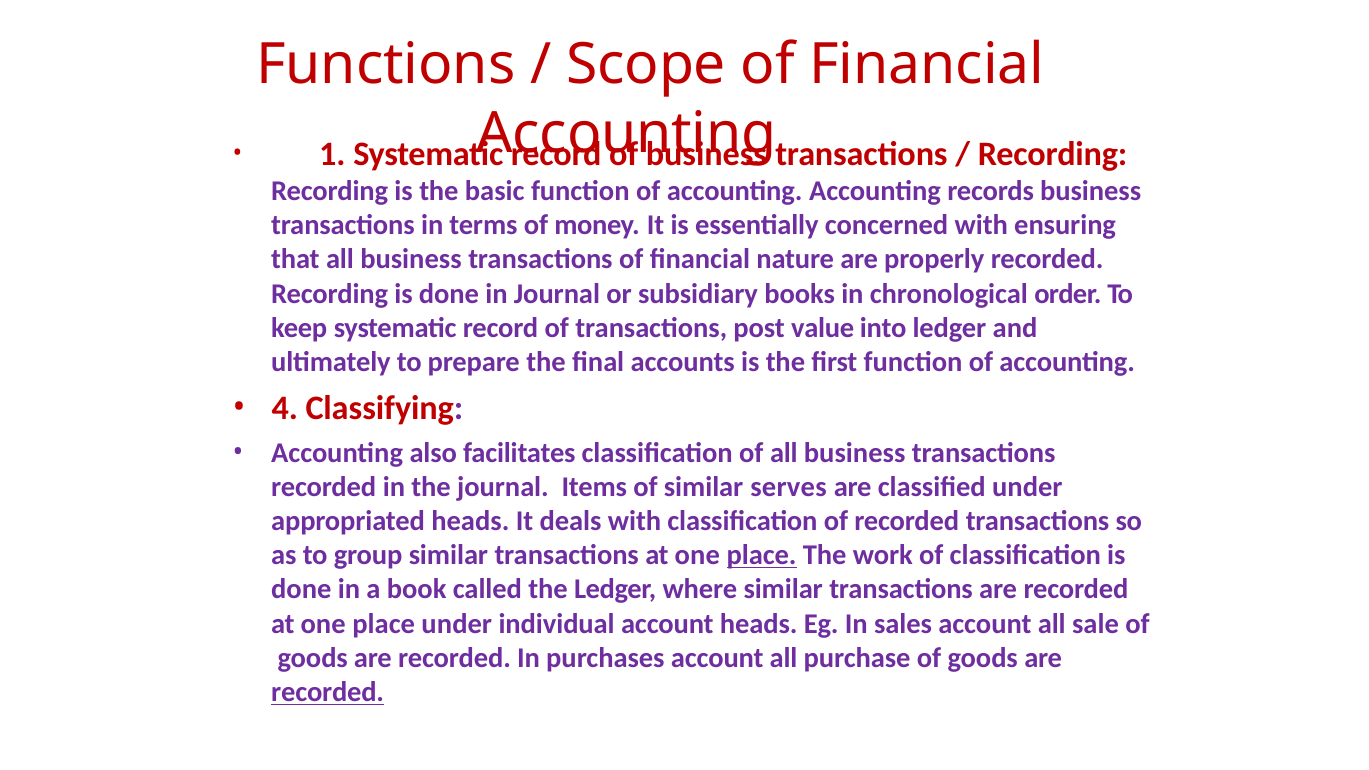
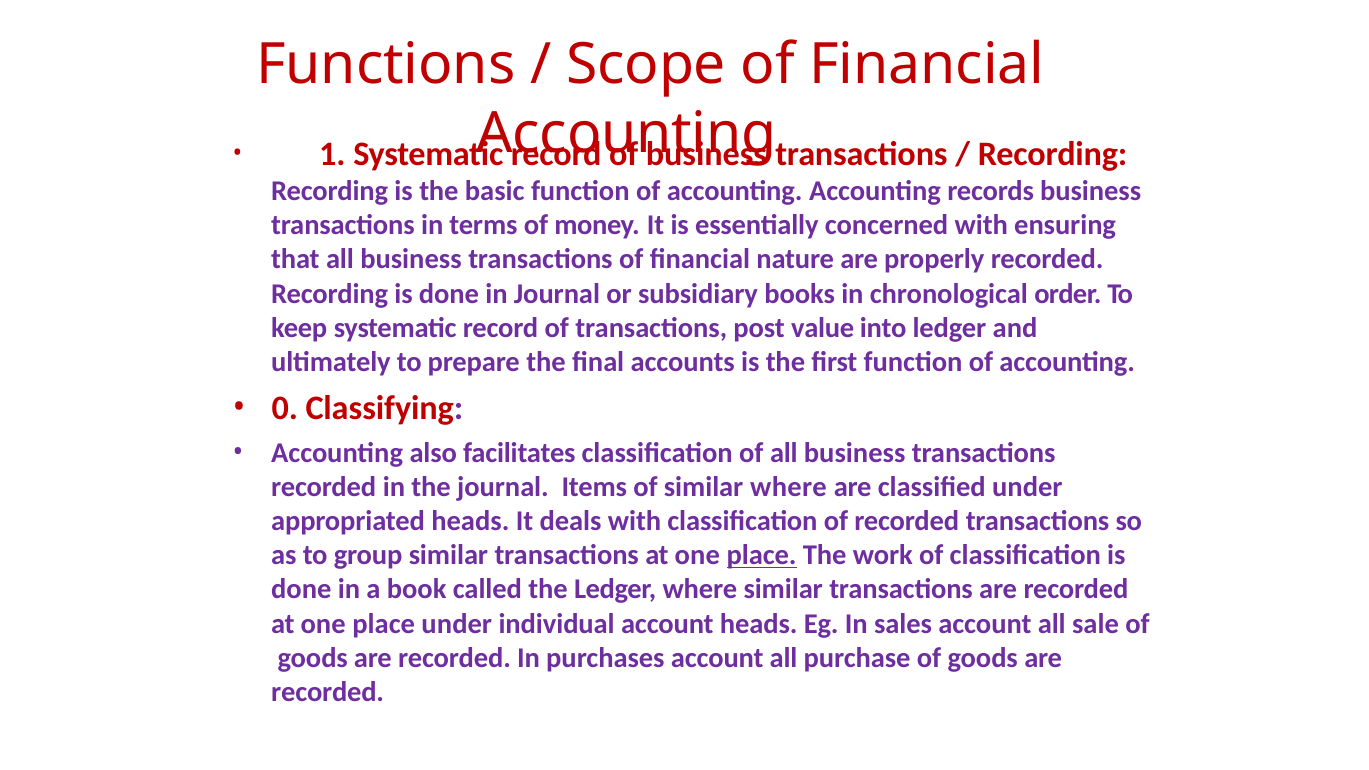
4: 4 -> 0 (285, 408)
similar serves: serves -> where (789, 487)
recorded underline: present -> none (328, 692)
